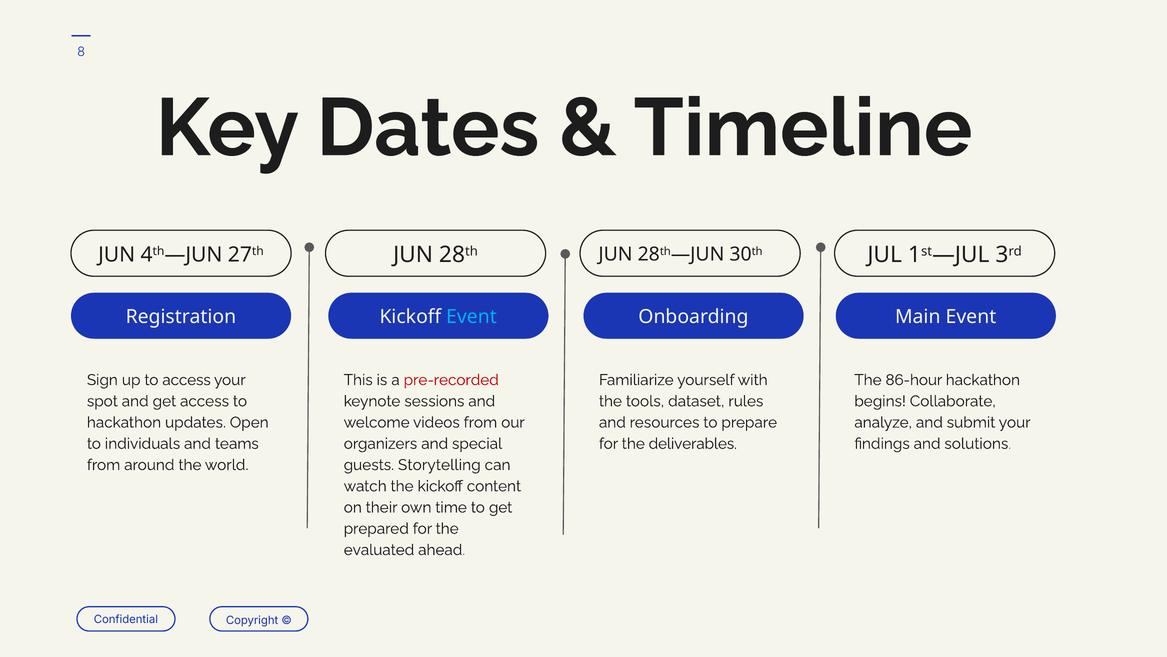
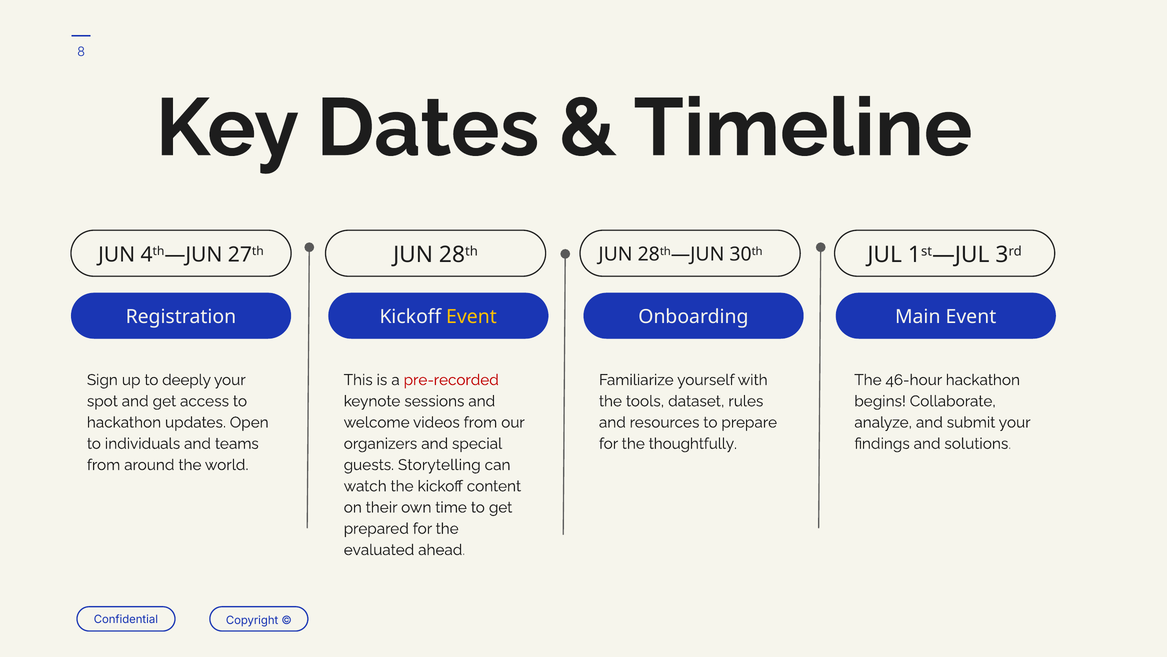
Event colour: light blue -> yellow (471, 317)
to access: access -> deeply (187, 380)
86-hour: 86-hour -> 46-hour (914, 380)
deliverables: deliverables -> thoughtfully (693, 443)
